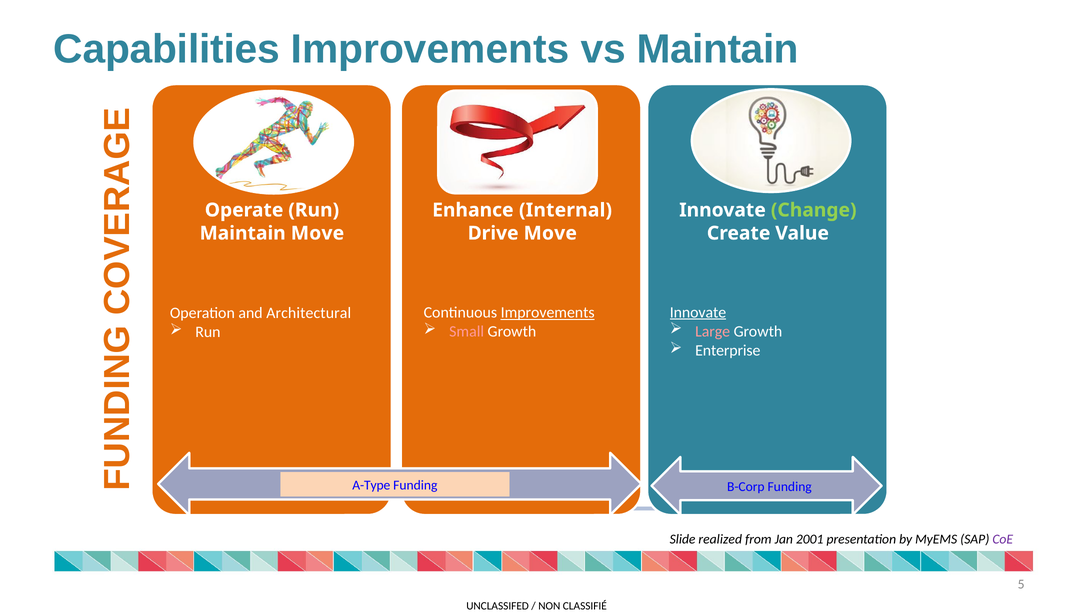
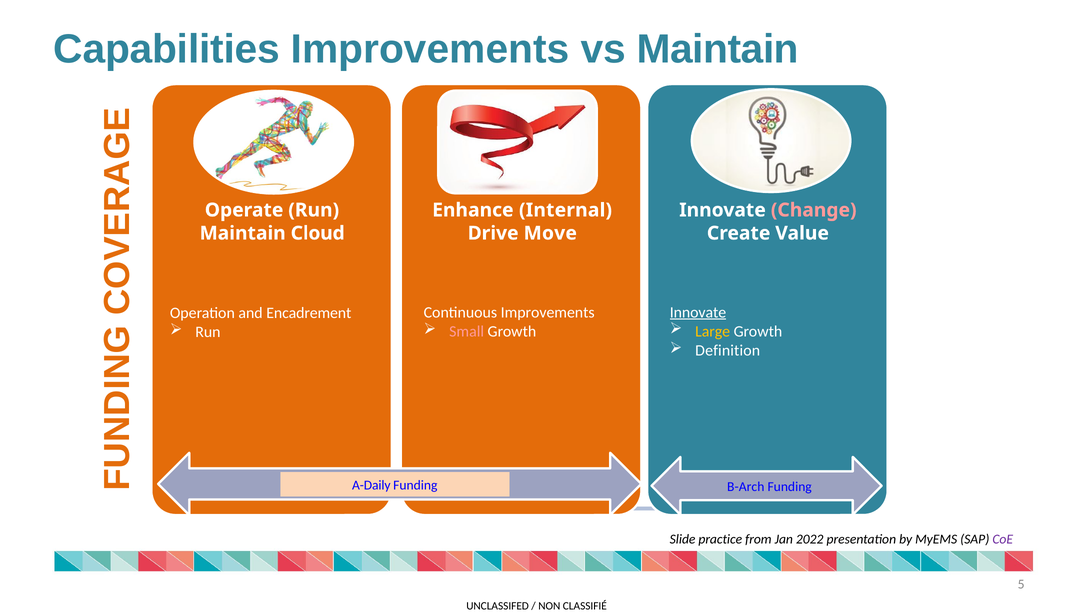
Change colour: light green -> pink (814, 210)
Move: Move -> Cloud (318, 233)
Improvements underline: present -> none (548, 312)
Architectural: Architectural -> Encadrement (309, 313)
Large colour: pink -> yellow (713, 331)
Enterprise: Enterprise -> Definition (728, 350)
A-Type: A-Type -> A-Daily (371, 485)
B-Corp: B-Corp -> B-Arch (746, 486)
realized: realized -> practice (720, 539)
2001: 2001 -> 2022 (810, 539)
